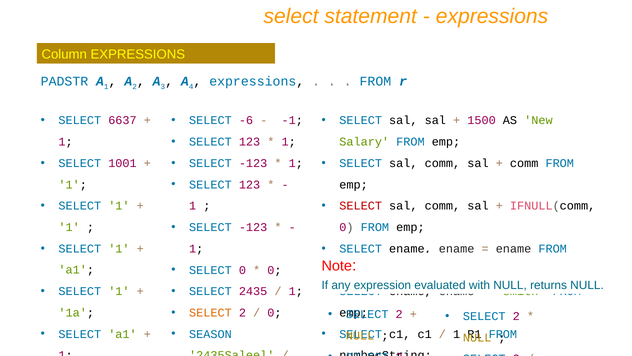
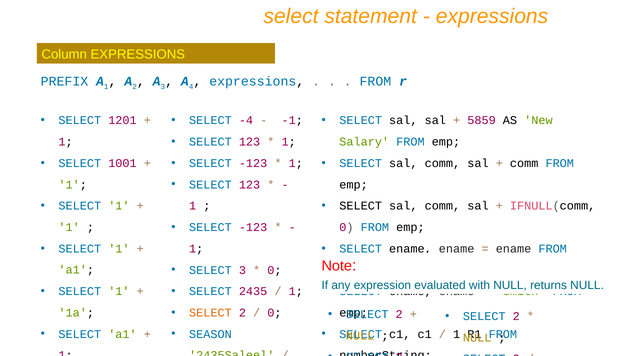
PADSTR: PADSTR -> PREFIX (64, 81)
6637: 6637 -> 1201 (122, 120)
1500: 1500 -> 5859 (482, 120)
-6: -6 -> -4 (246, 120)
SELECT colour: red -> black (361, 206)
SELECT 0: 0 -> 3 (242, 270)
